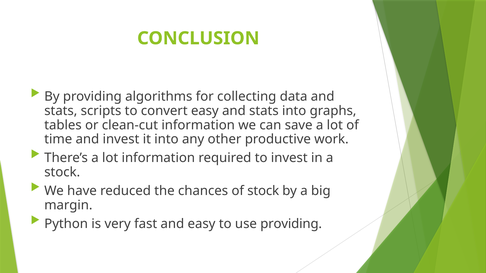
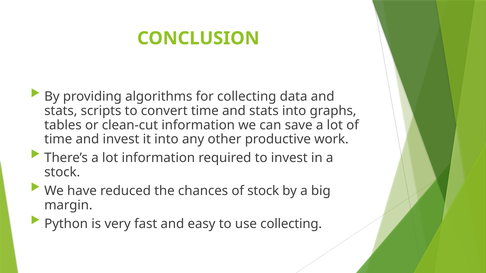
convert easy: easy -> time (205, 111)
use providing: providing -> collecting (291, 224)
